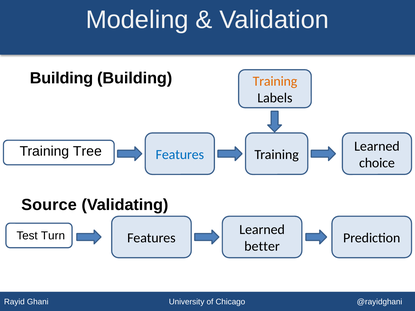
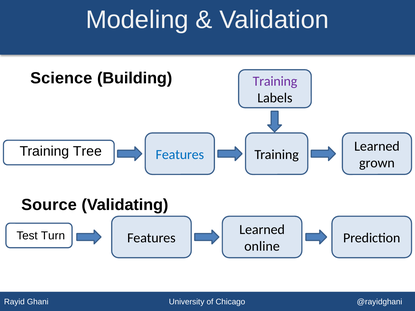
Building: Building -> Science (61, 78)
Training colour: orange -> purple (275, 81)
choice: choice -> grown (377, 163)
better: better -> online (262, 246)
